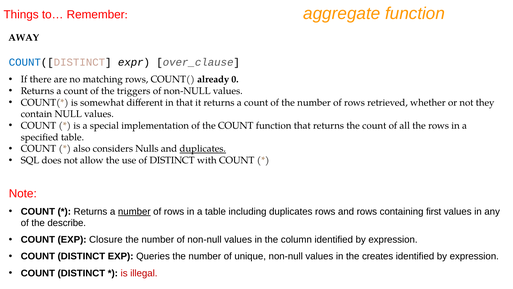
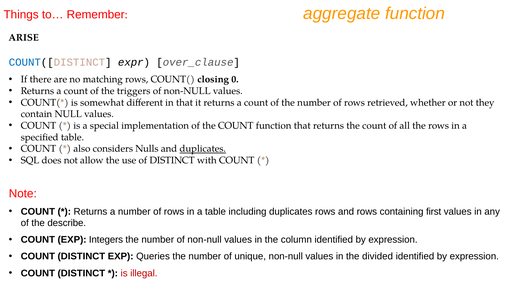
AWAY: AWAY -> ARISE (24, 37)
already: already -> closing (213, 79)
number underline: present -> none (134, 211)
Closure: Closure -> Integers (106, 239)
creates: creates -> divided (378, 256)
